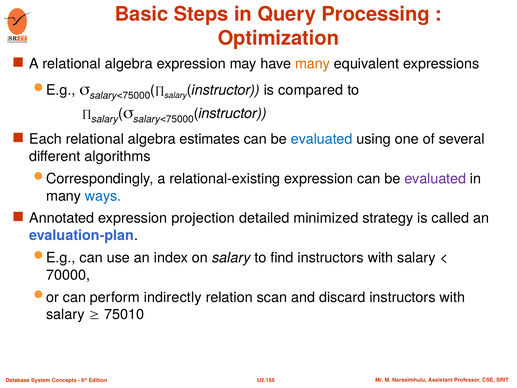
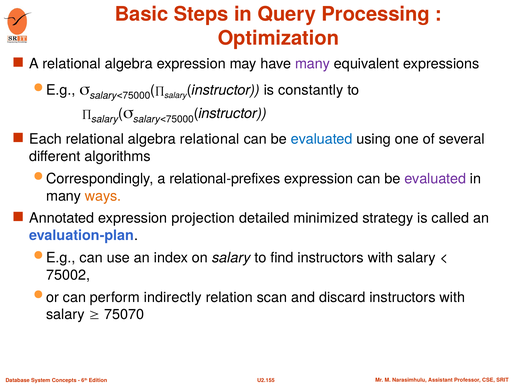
many colour: orange -> purple (313, 64)
compared: compared -> constantly (311, 90)
algebra estimates: estimates -> relational (210, 139)
relational-existing: relational-existing -> relational-prefixes (225, 179)
ways colour: blue -> orange (103, 196)
70000: 70000 -> 75002 (68, 275)
75010: 75010 -> 75070 (124, 314)
